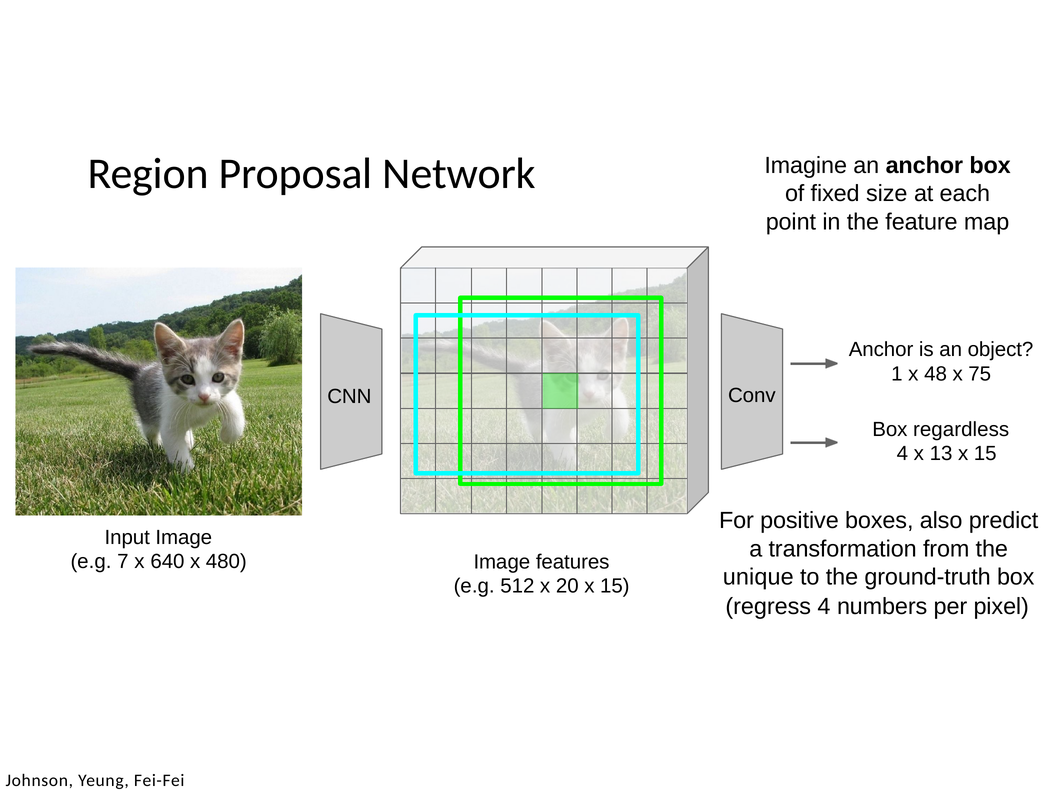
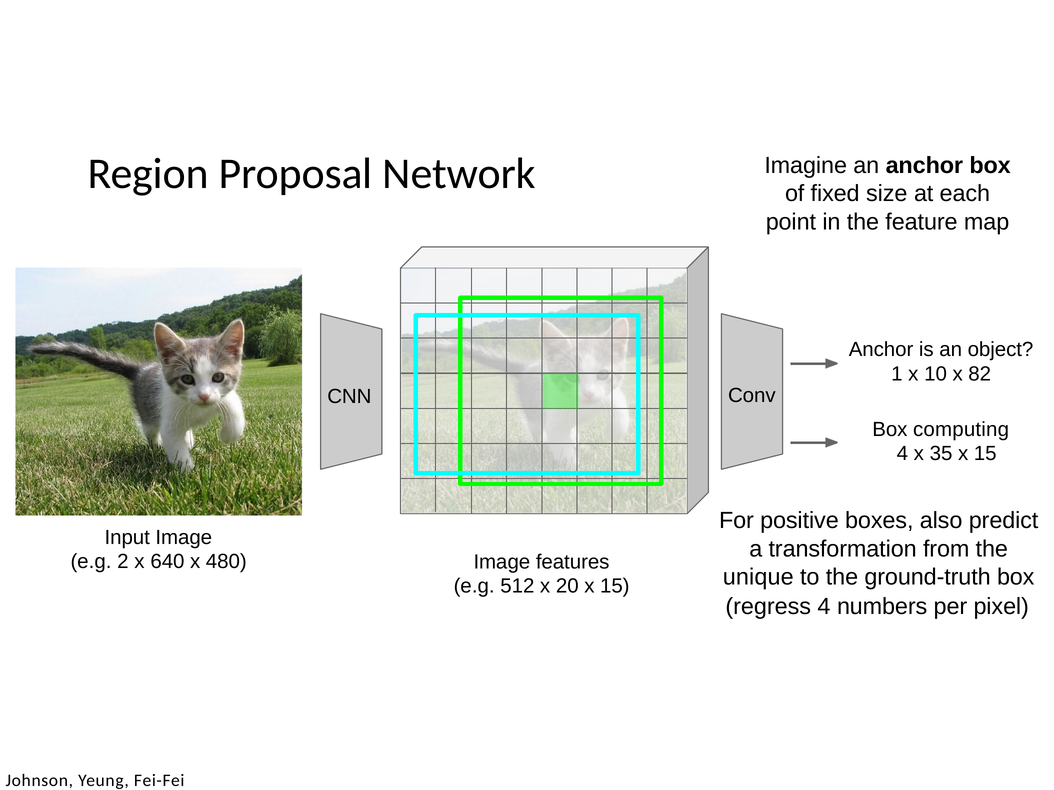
48: 48 -> 10 (936, 374)
75: 75 -> 82 (980, 374)
regardless: regardless -> computing (961, 430)
13: 13 -> 35 (941, 454)
7: 7 -> 2 (123, 562)
